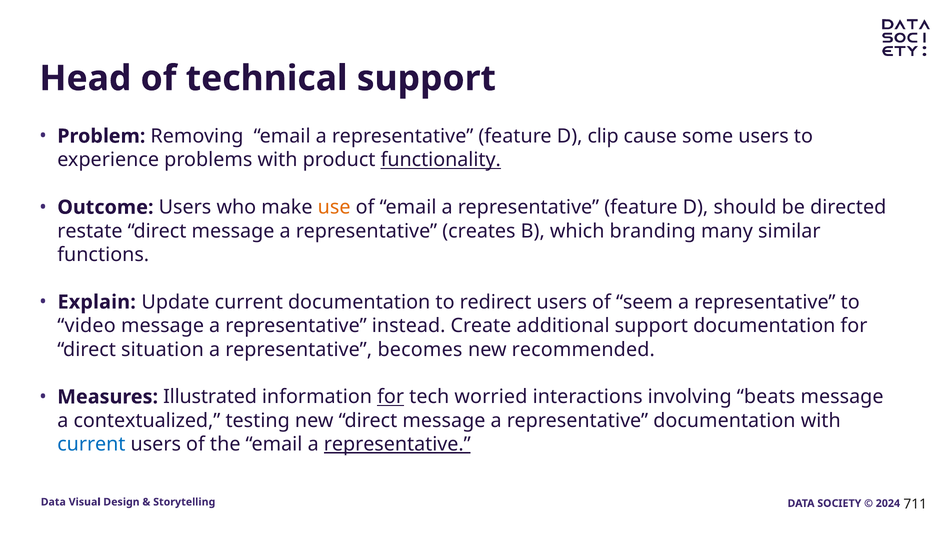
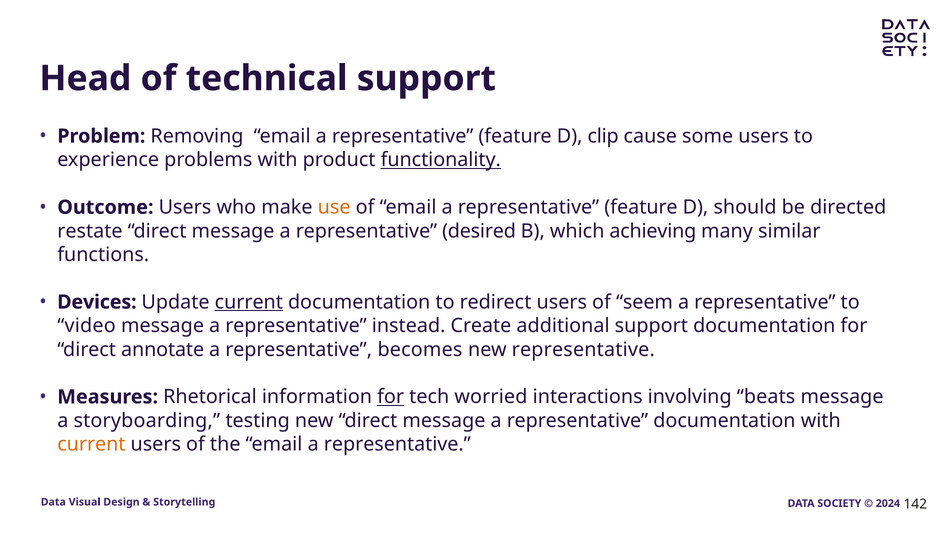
creates: creates -> desired (479, 231)
branding: branding -> achieving (653, 231)
Explain: Explain -> Devices (97, 302)
current underline: none -> present (249, 302)
situation: situation -> annotate (163, 349)
new recommended: recommended -> representative (583, 349)
Illustrated: Illustrated -> Rhetorical (210, 397)
contextualized: contextualized -> storyboarding (147, 420)
current colour: blue -> orange (91, 444)
representative underline: present -> none (397, 444)
711: 711 -> 142 (915, 504)
